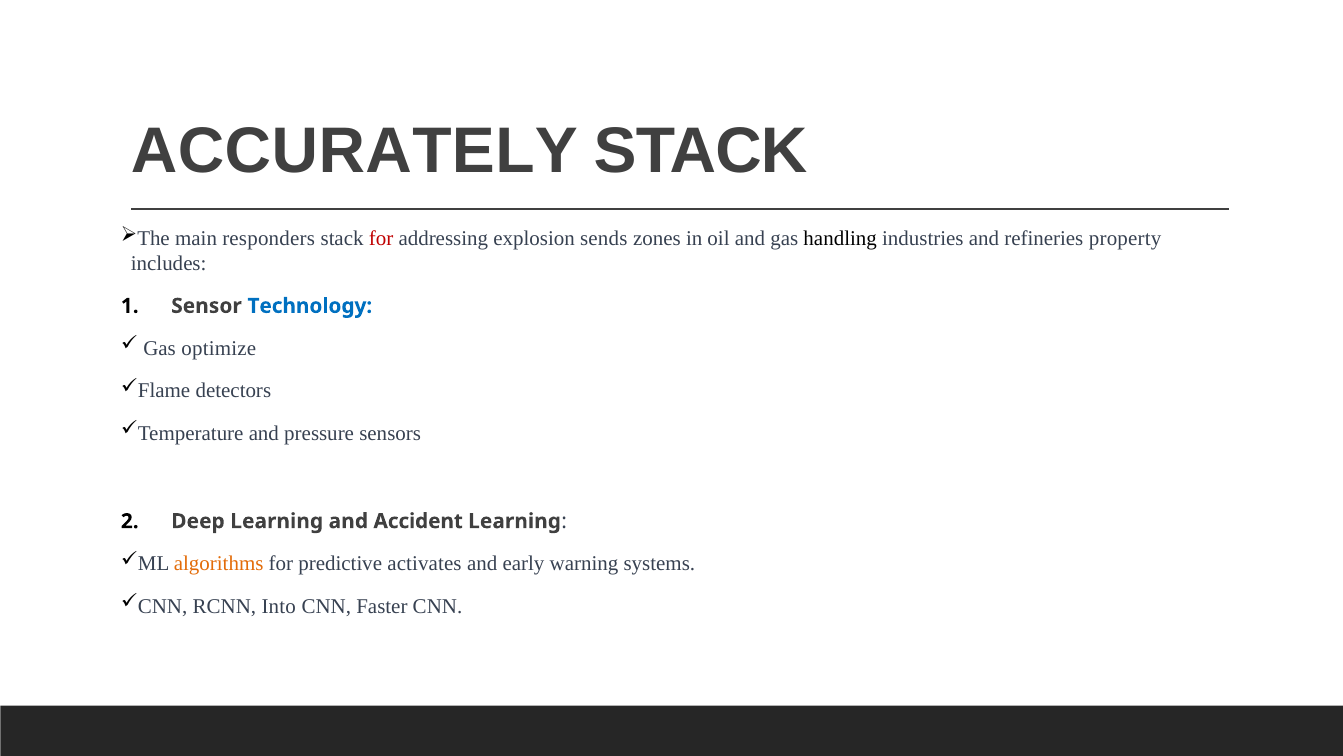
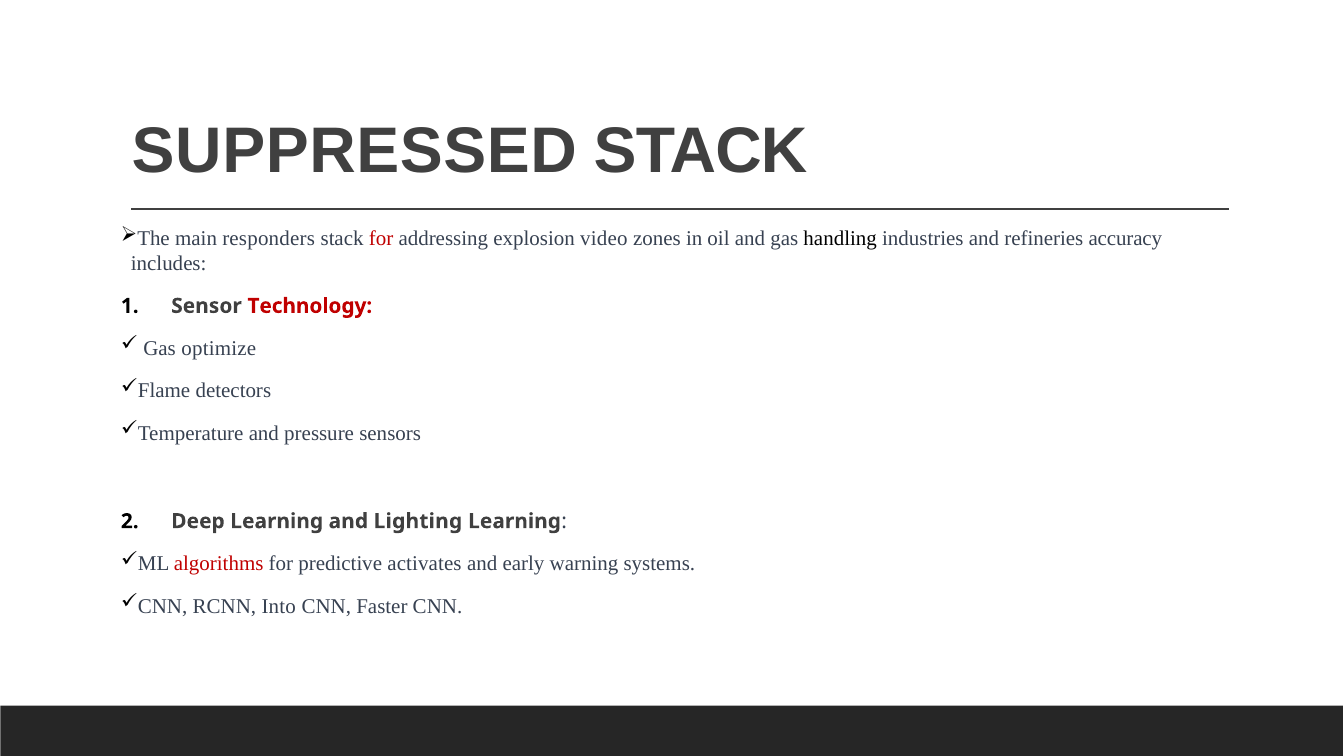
ACCURATELY: ACCURATELY -> SUPPRESSED (354, 151)
sends: sends -> video (604, 238)
property: property -> accuracy (1125, 238)
Technology colour: blue -> red (310, 306)
Accident: Accident -> Lighting (418, 521)
algorithms colour: orange -> red (219, 563)
